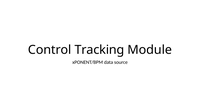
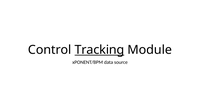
Tracking underline: none -> present (99, 50)
